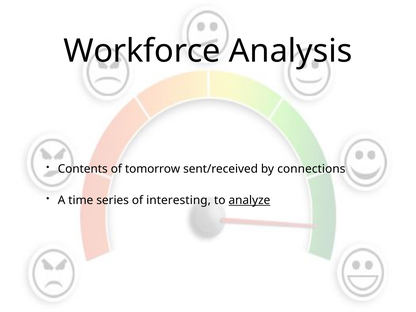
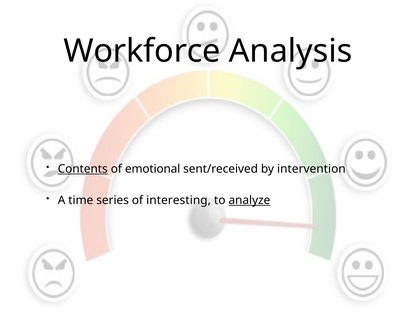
Contents underline: none -> present (83, 169)
tomorrow: tomorrow -> emotional (153, 169)
connections: connections -> intervention (311, 169)
